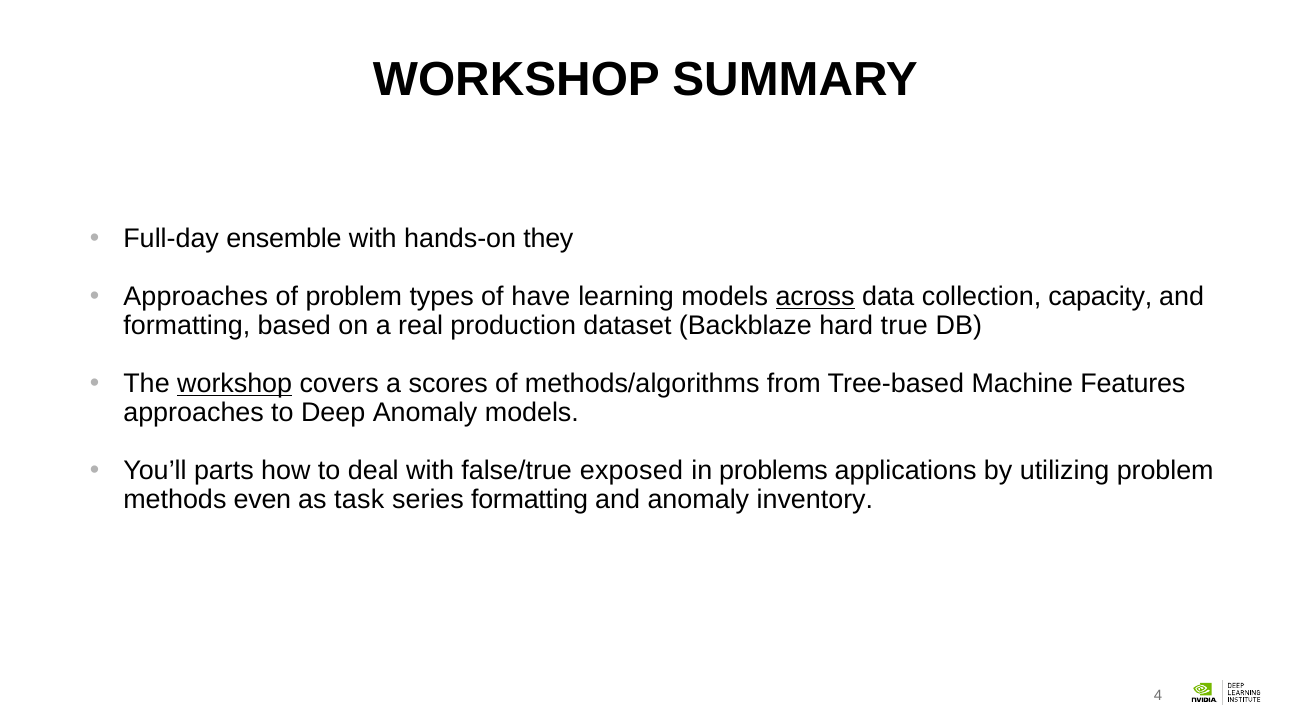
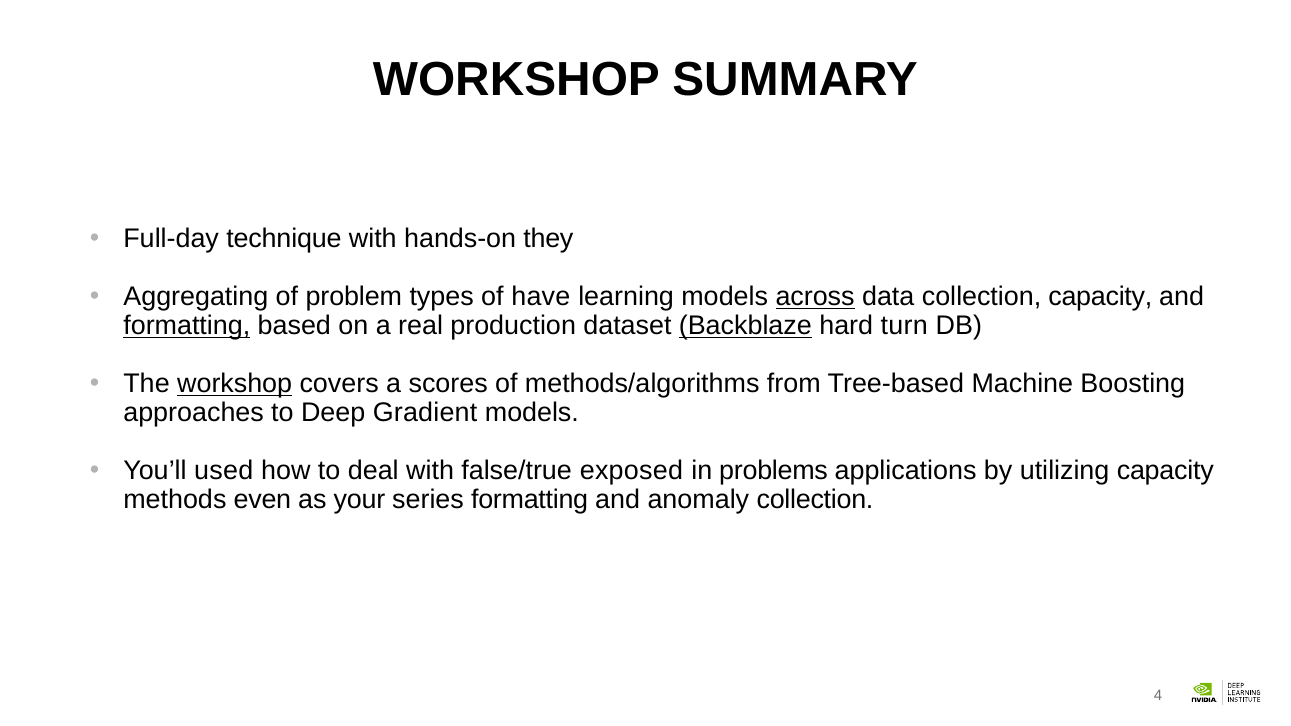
ensemble: ensemble -> technique (284, 239)
Approaches: Approaches -> Aggregating (196, 297)
formatting underline: none -> present (187, 326)
Backblaze underline: none -> present (745, 326)
true: true -> turn (904, 326)
Features: Features -> Boosting (1133, 384)
Deep Anomaly: Anomaly -> Gradient (425, 413)
parts: parts -> used (224, 471)
utilizing problem: problem -> capacity (1165, 471)
task: task -> your (359, 500)
anomaly inventory: inventory -> collection (815, 500)
